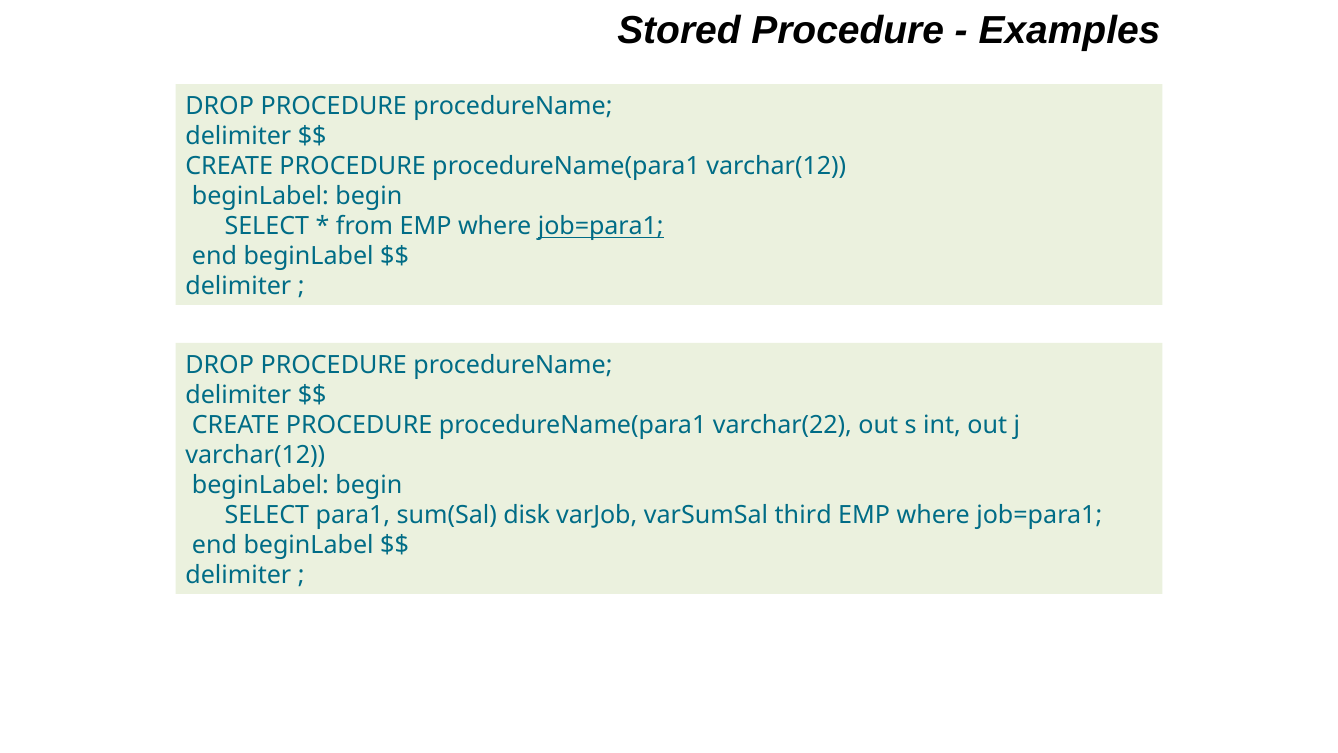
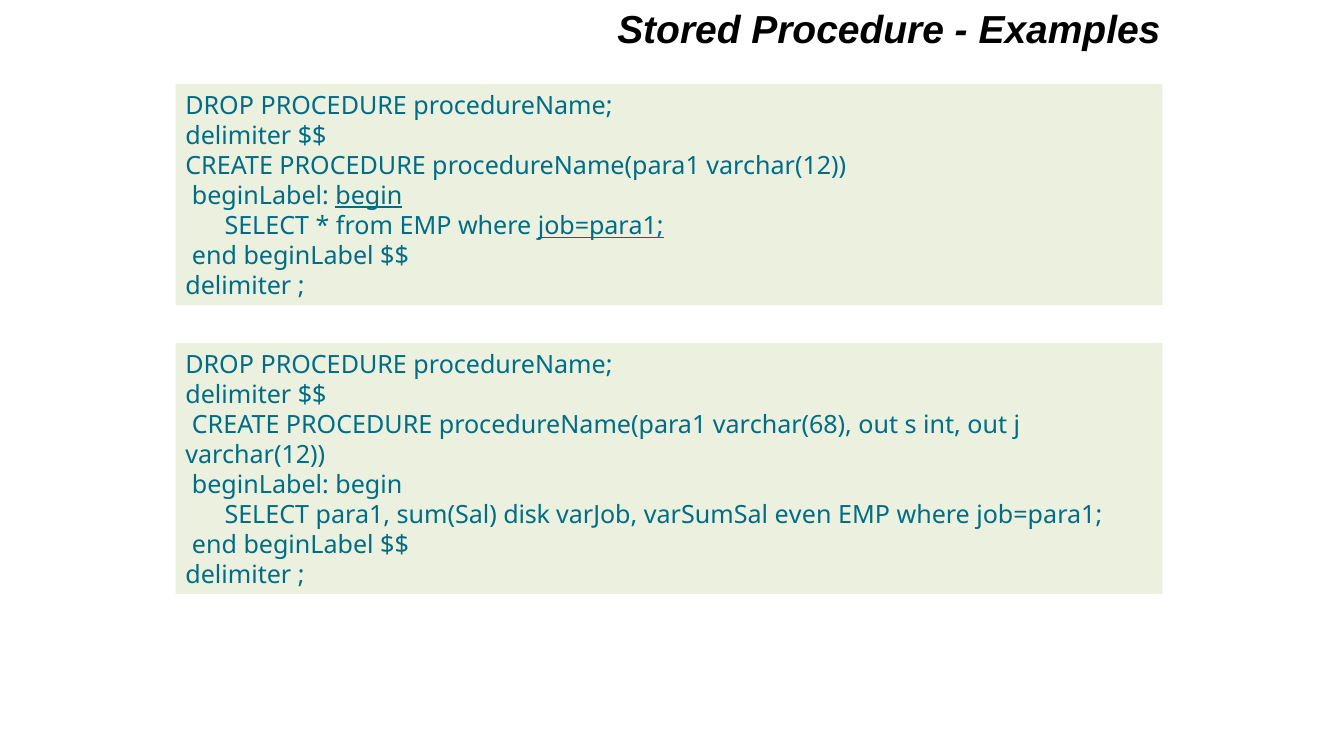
begin underline: none -> present (369, 196)
varchar(22: varchar(22 -> varchar(68 (782, 425)
third: third -> even (803, 515)
